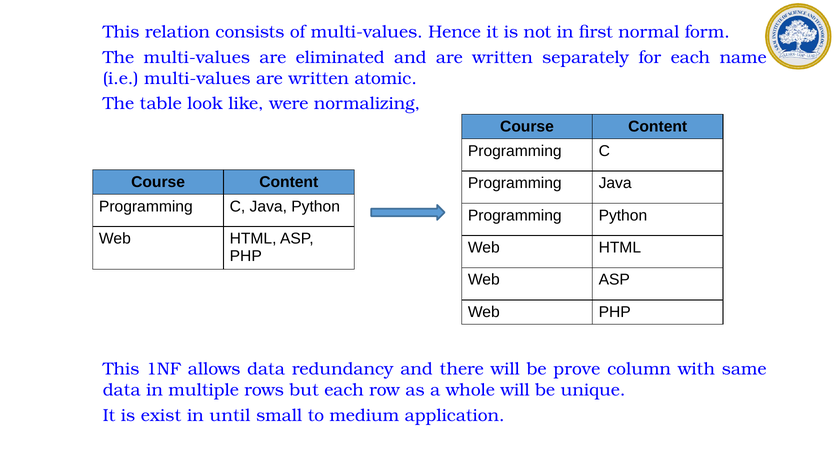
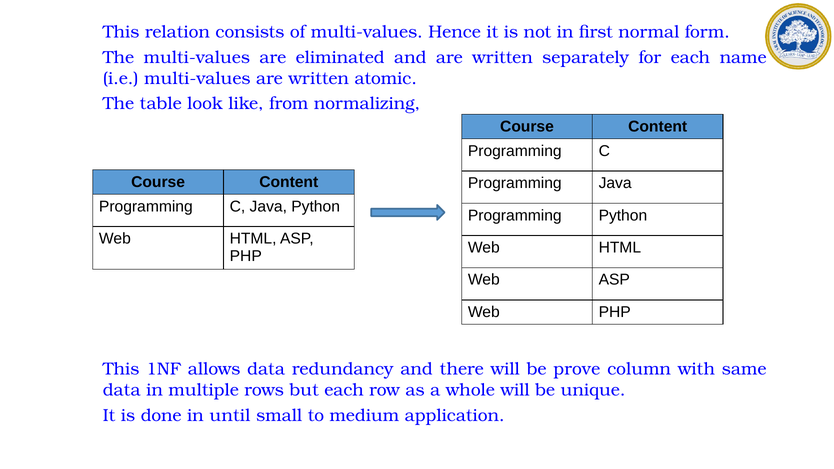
were: were -> from (289, 104)
exist: exist -> done (161, 416)
